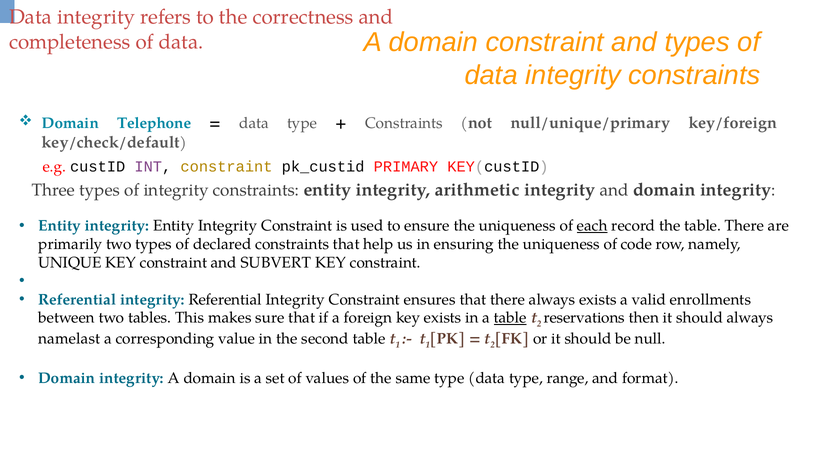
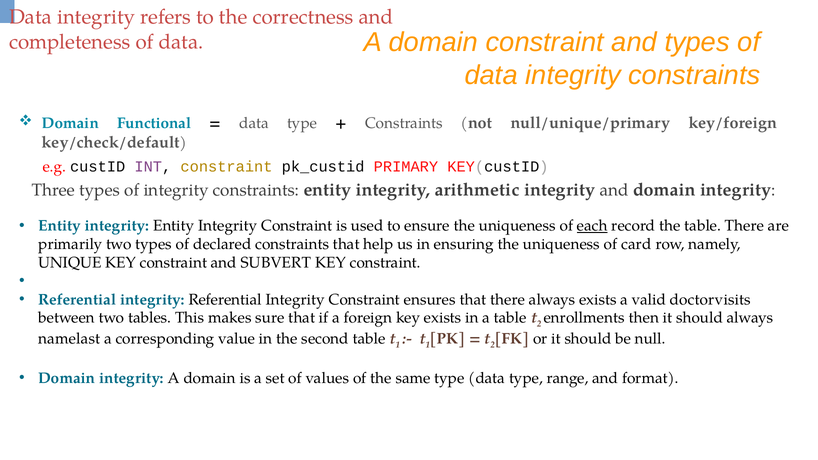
Telephone: Telephone -> Functional (154, 123)
code: code -> card (636, 244)
enrollments: enrollments -> doctorvisits (710, 300)
table underline: present -> none (510, 318)
reservations: reservations -> enrollments (584, 318)
